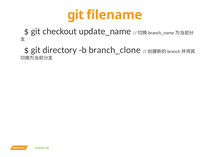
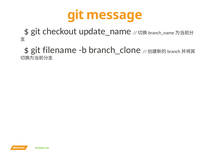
filename: filename -> message (114, 15)
directory: directory -> filename (60, 50)
